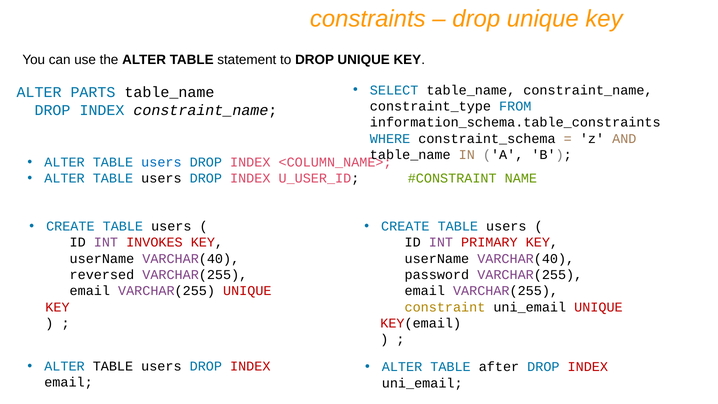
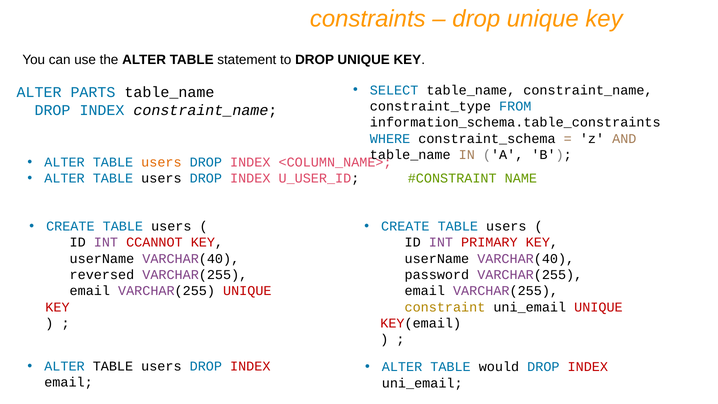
users colour: blue -> orange (161, 162)
INVOKES: INVOKES -> CCANNOT (154, 242)
after: after -> would (499, 367)
